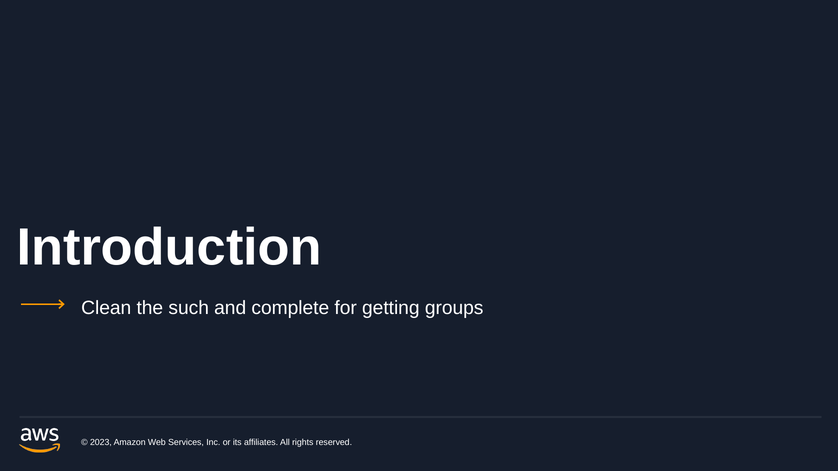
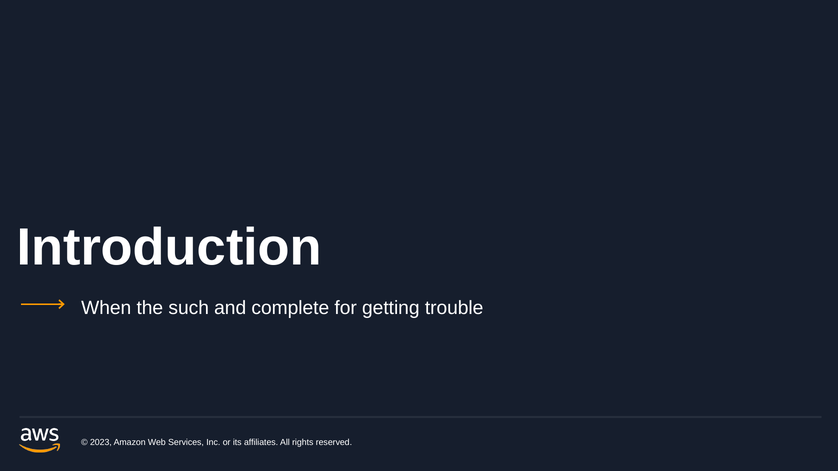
Clean: Clean -> When (106, 308)
groups: groups -> trouble (454, 308)
